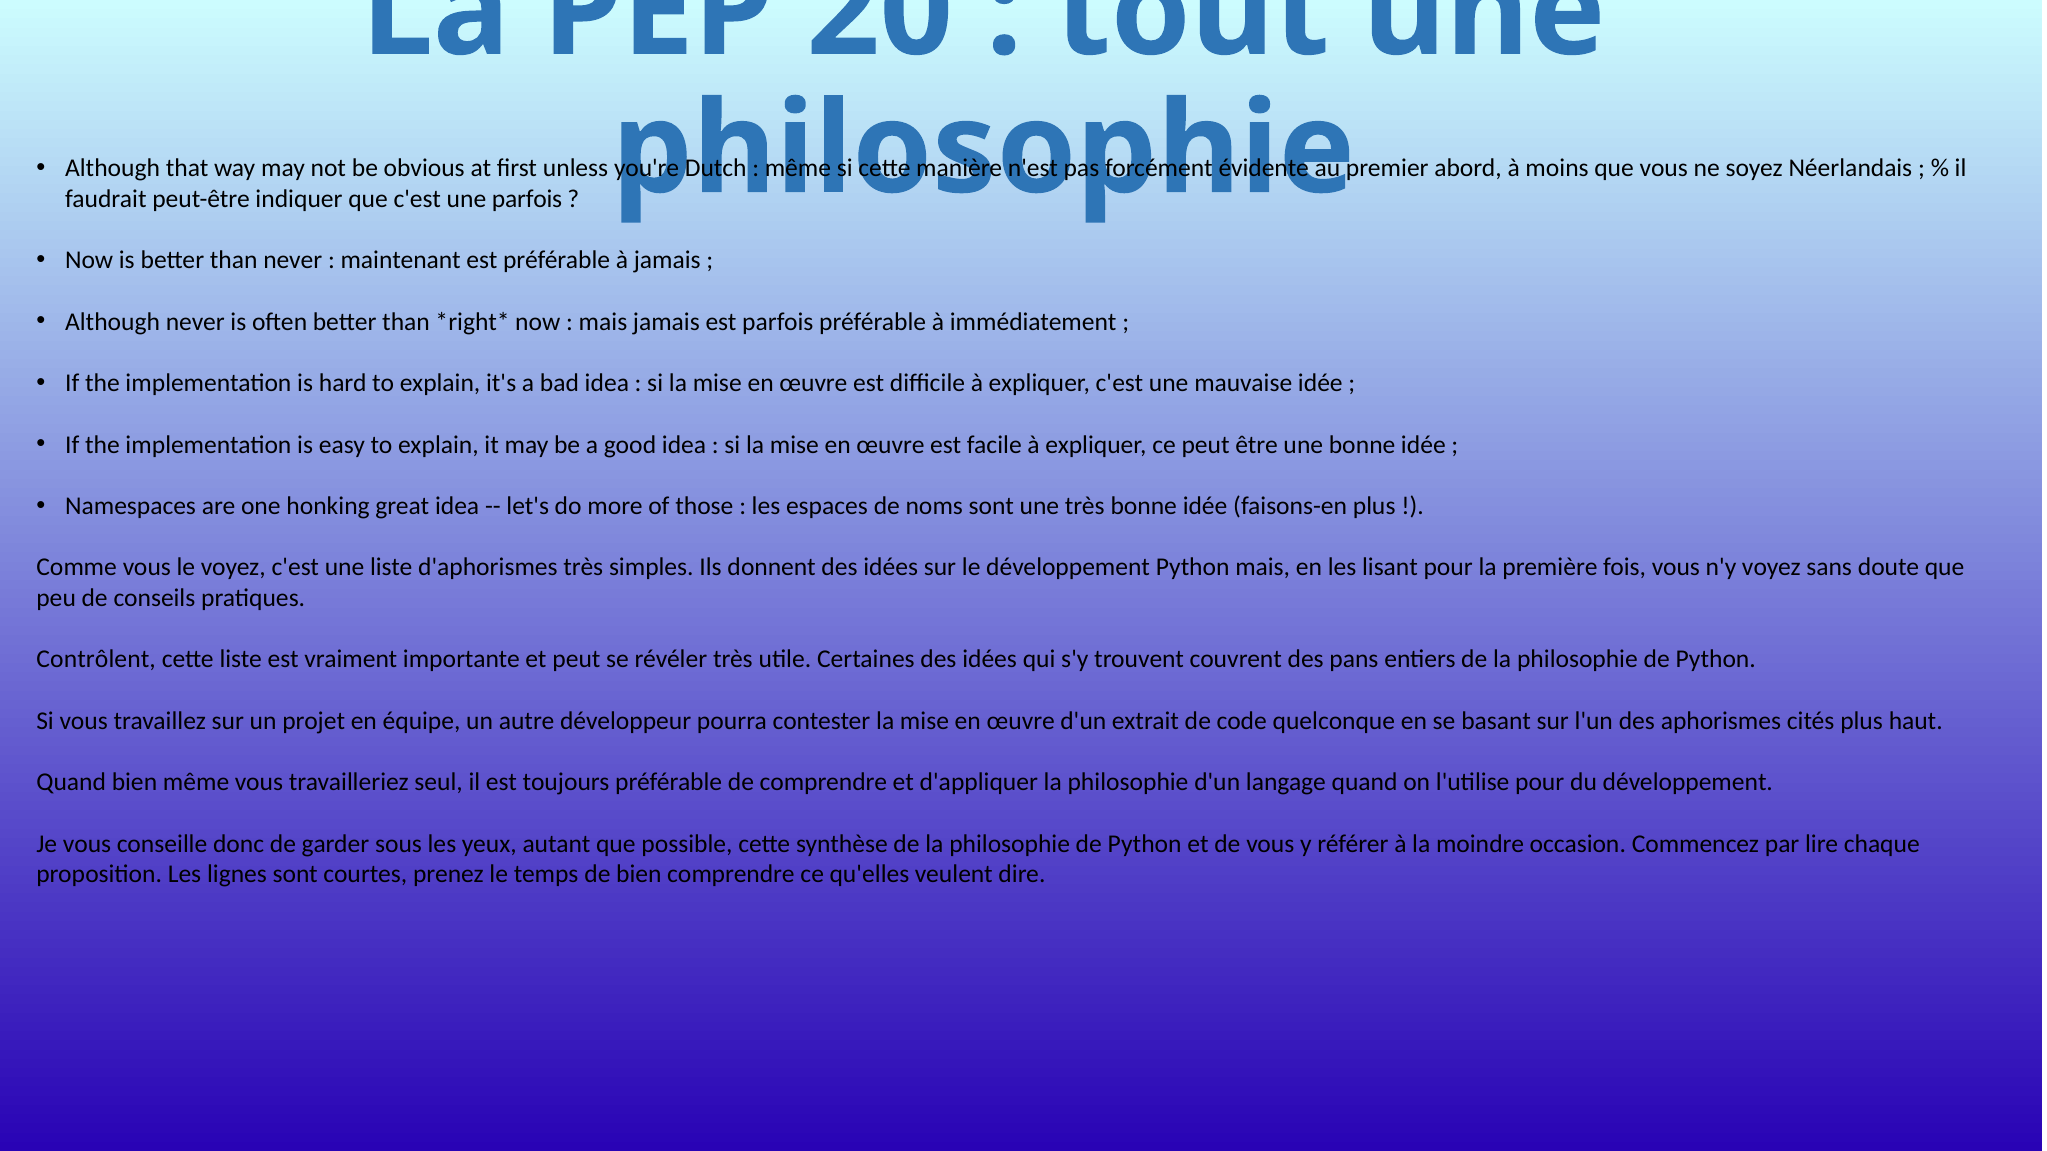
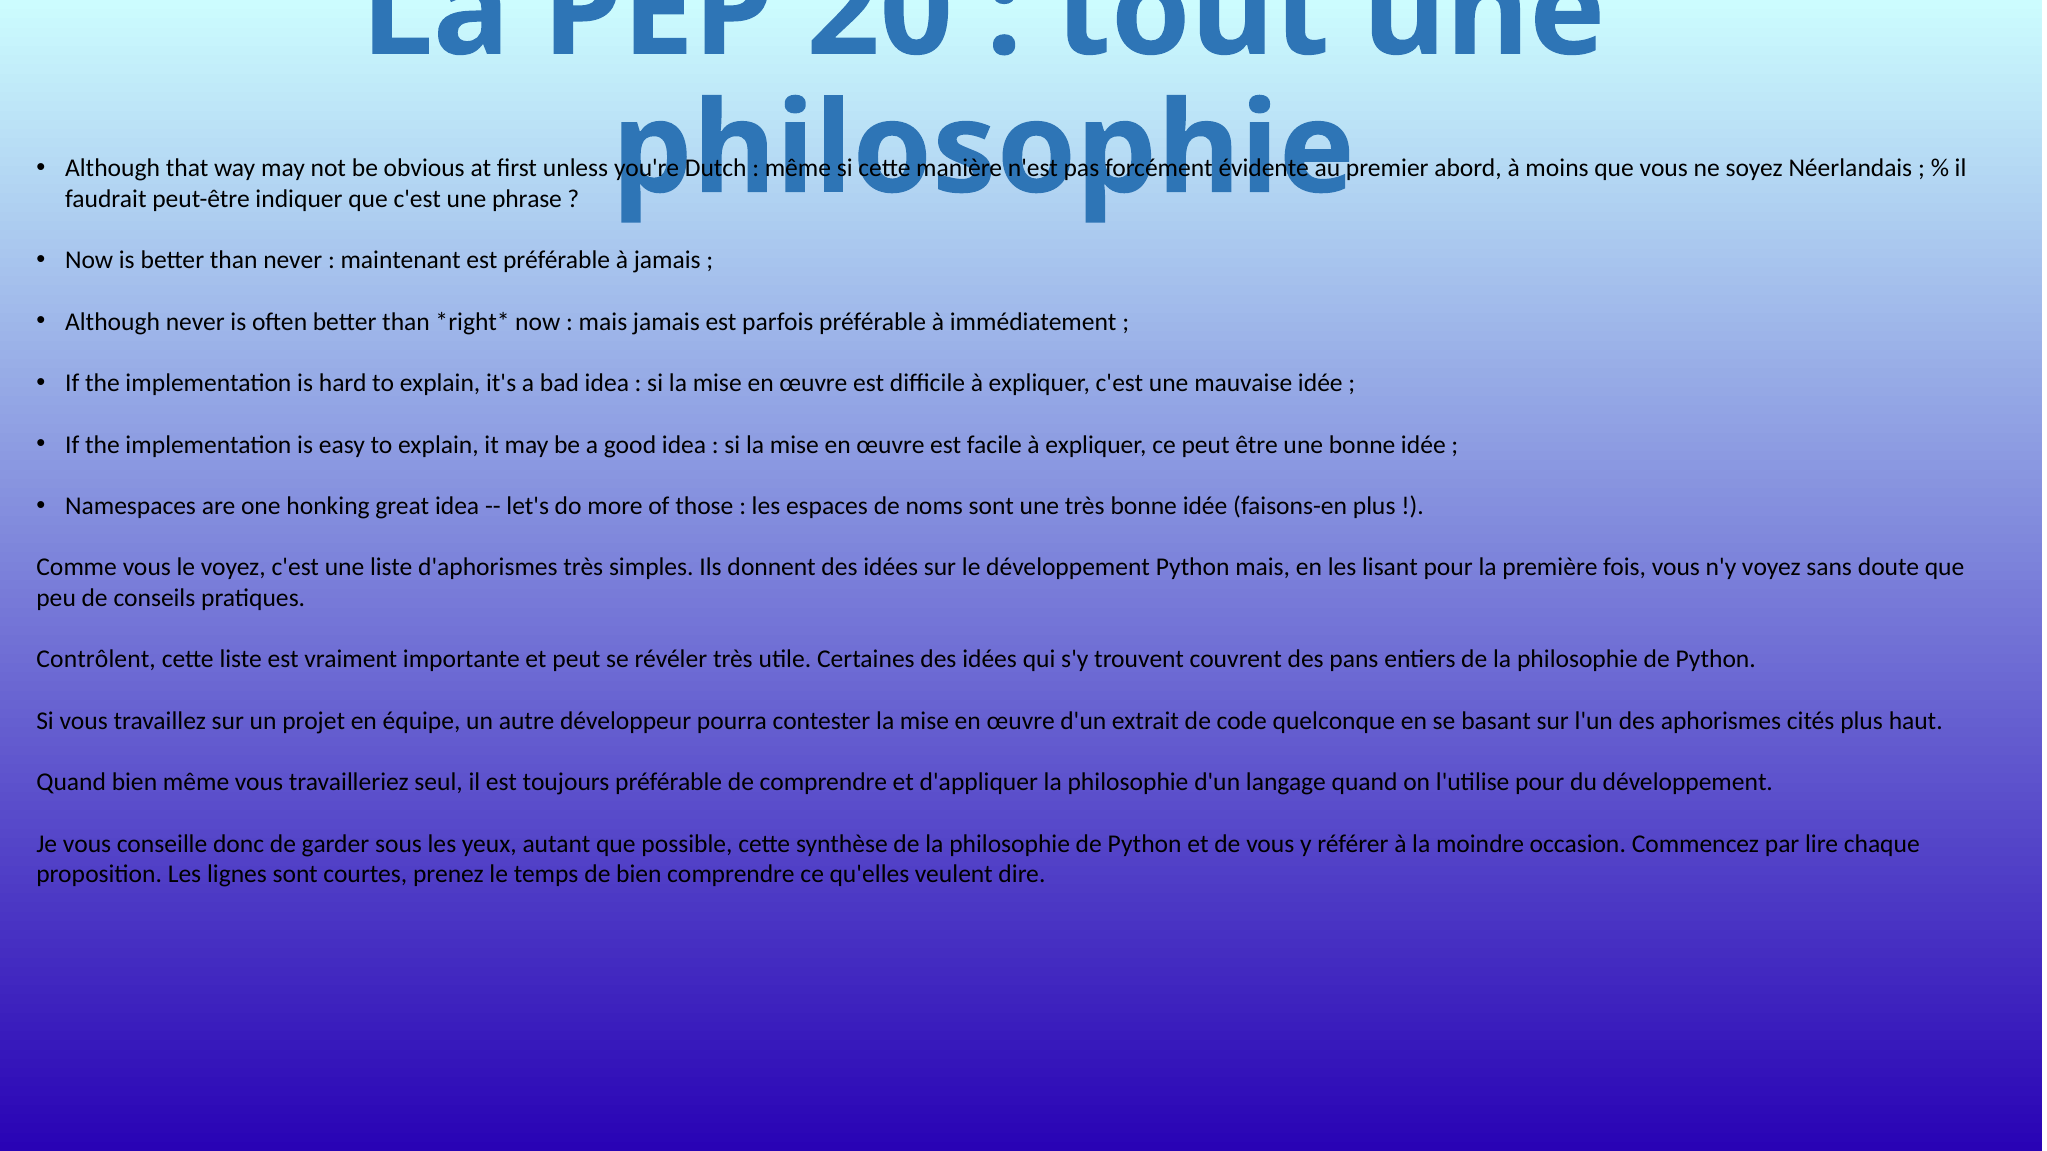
une parfois: parfois -> phrase (527, 199)
